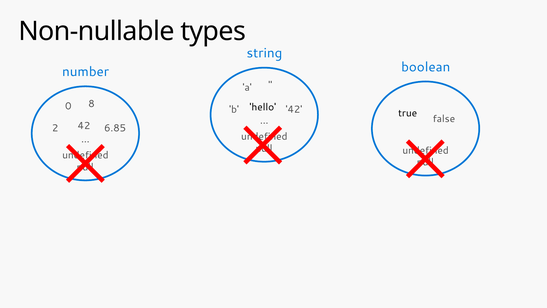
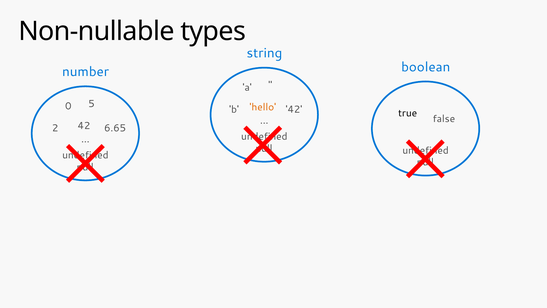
8: 8 -> 5 (91, 104)
hello colour: black -> orange (263, 107)
6.85: 6.85 -> 6.65 (115, 128)
